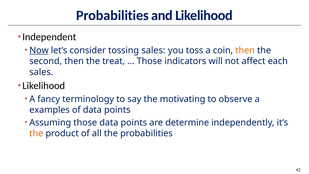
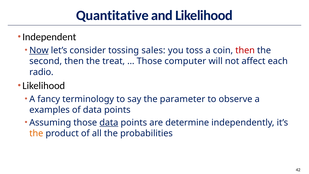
Probabilities: Probabilities -> Quantitative (112, 15)
then colour: orange -> red (245, 50)
indicators: indicators -> computer (185, 61)
sales: sales -> radio (41, 72)
motivating: motivating -> parameter (183, 99)
data underline: none -> present (109, 122)
